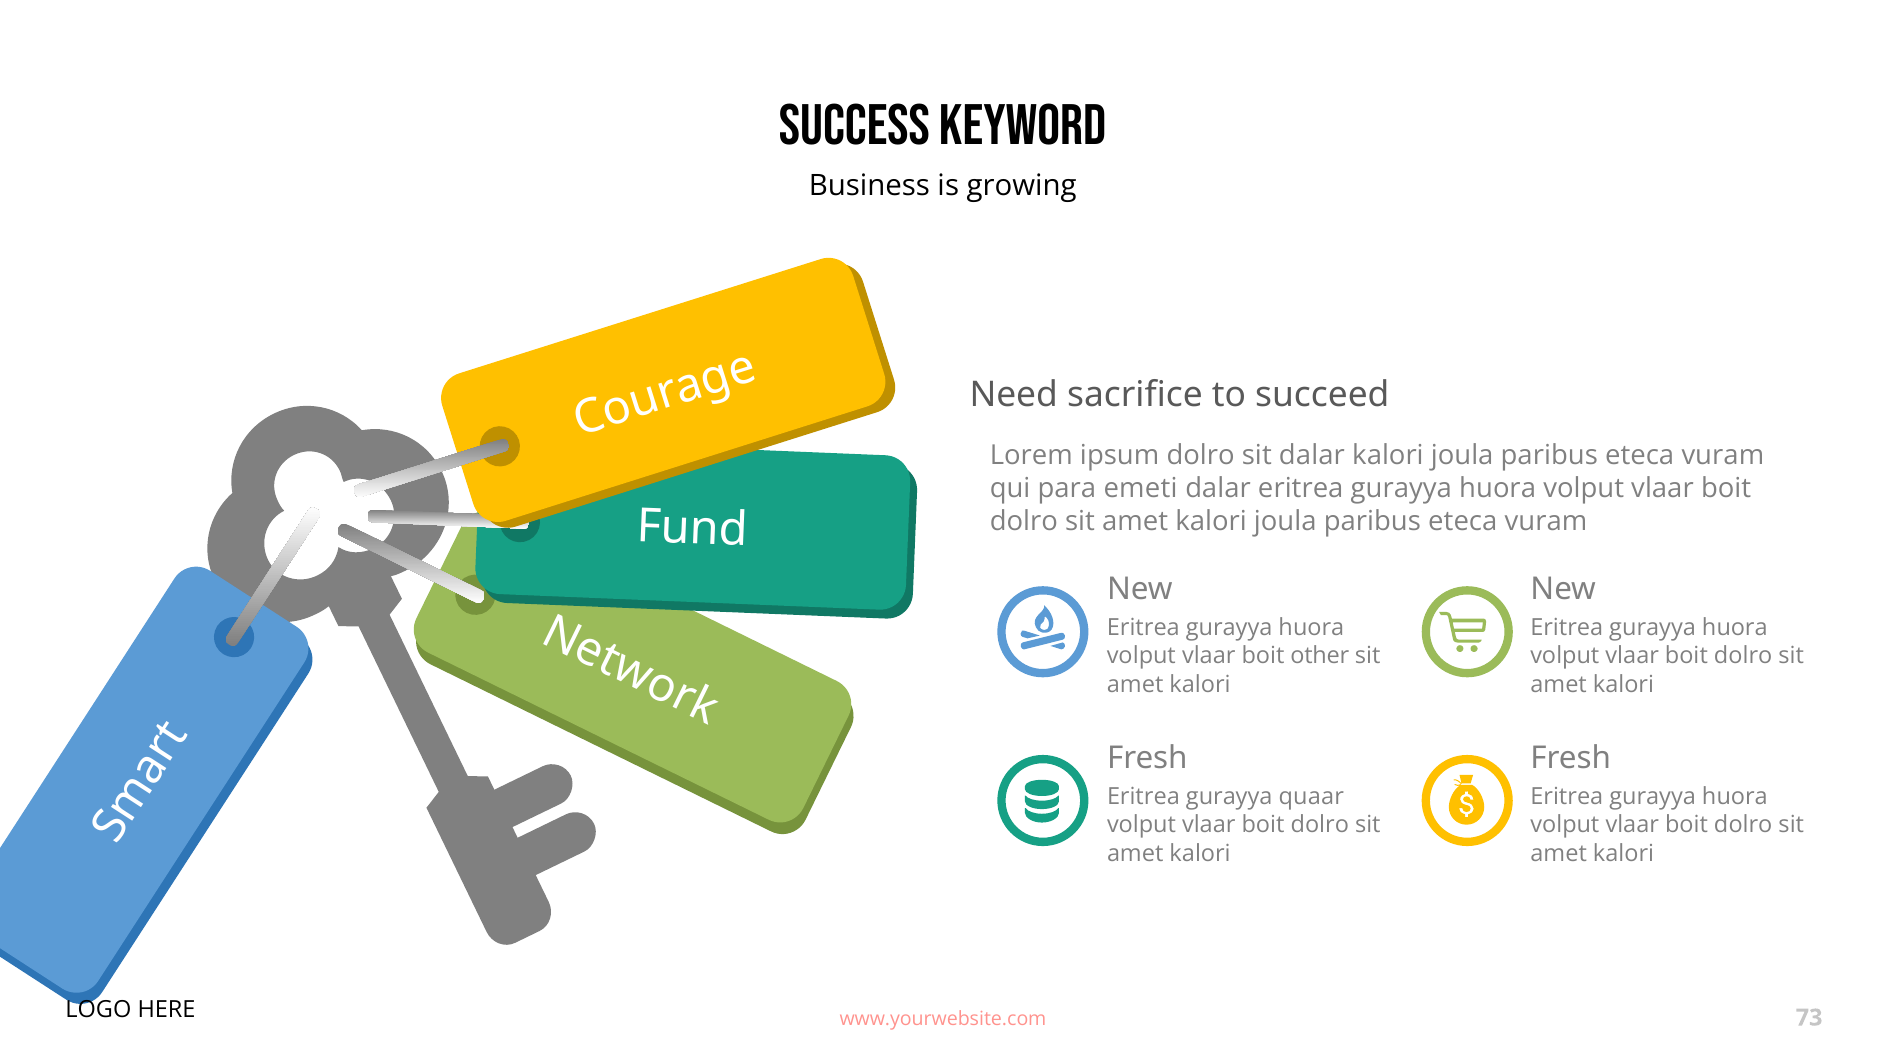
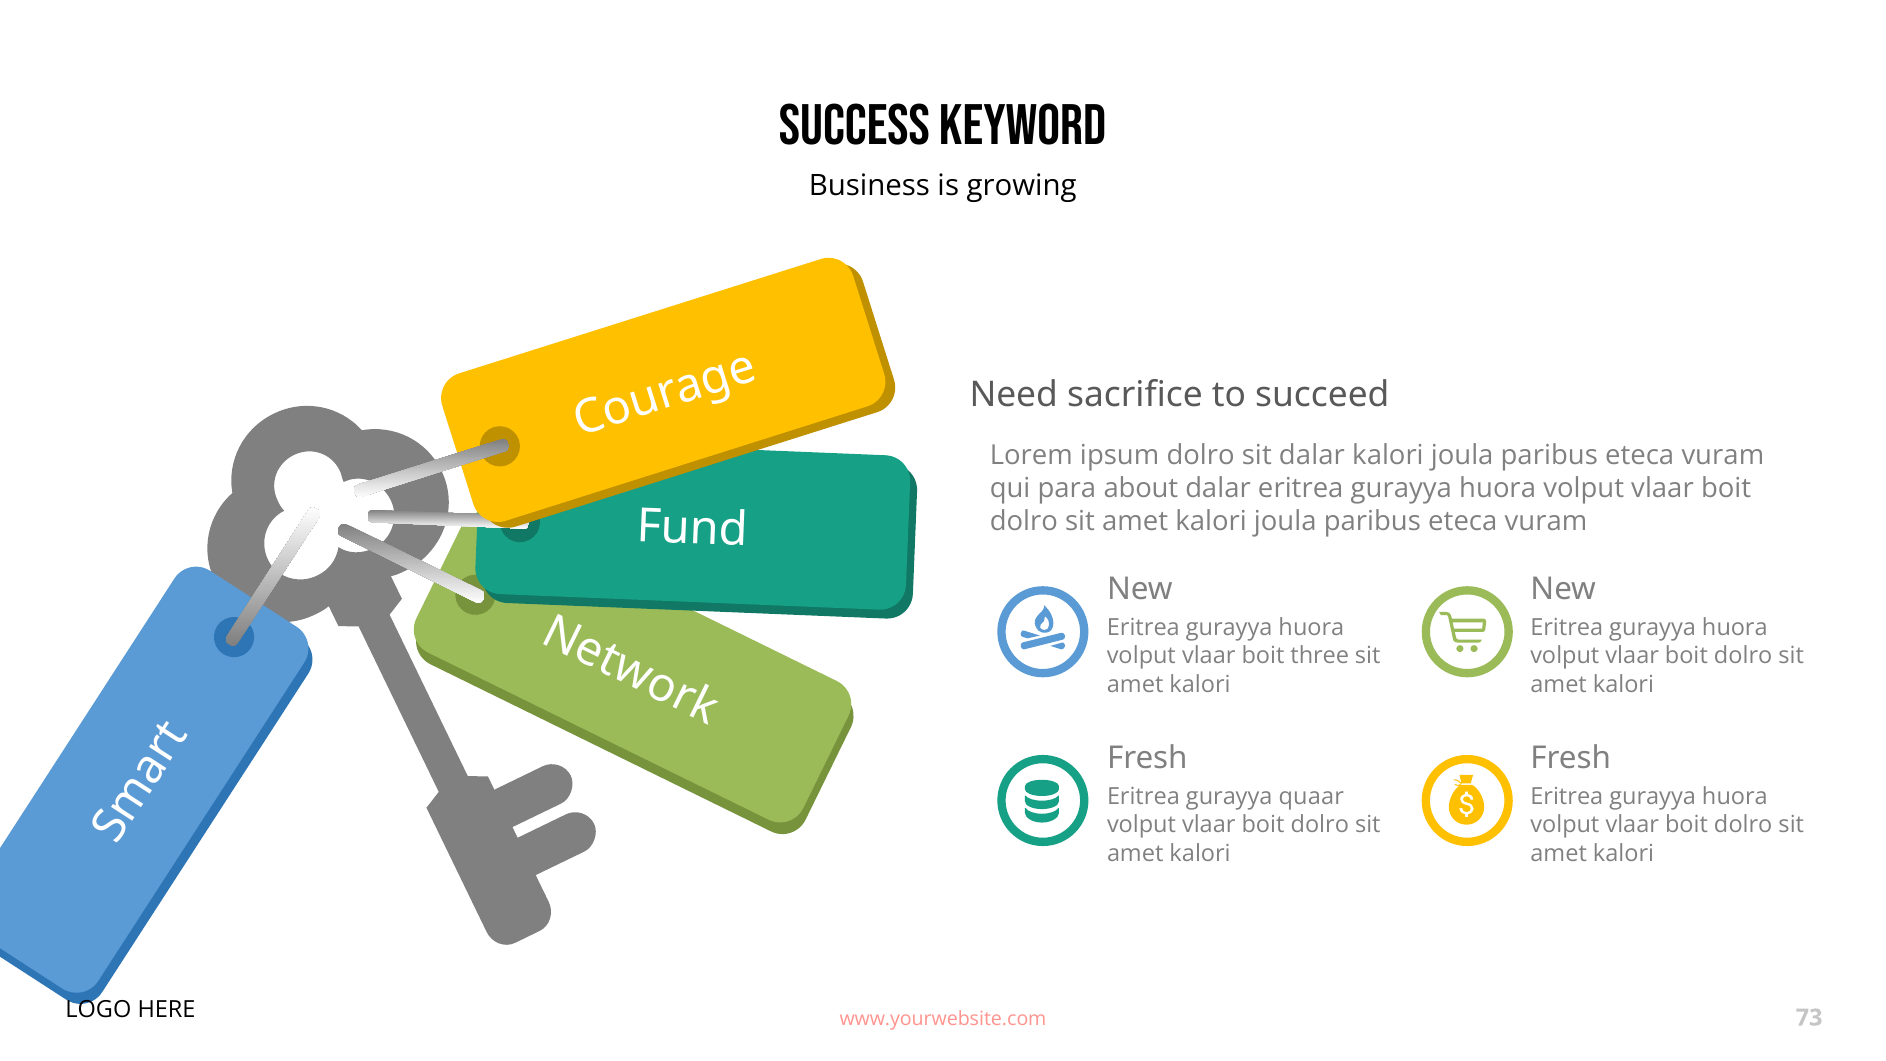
emeti: emeti -> about (1141, 489)
other: other -> three (1320, 656)
